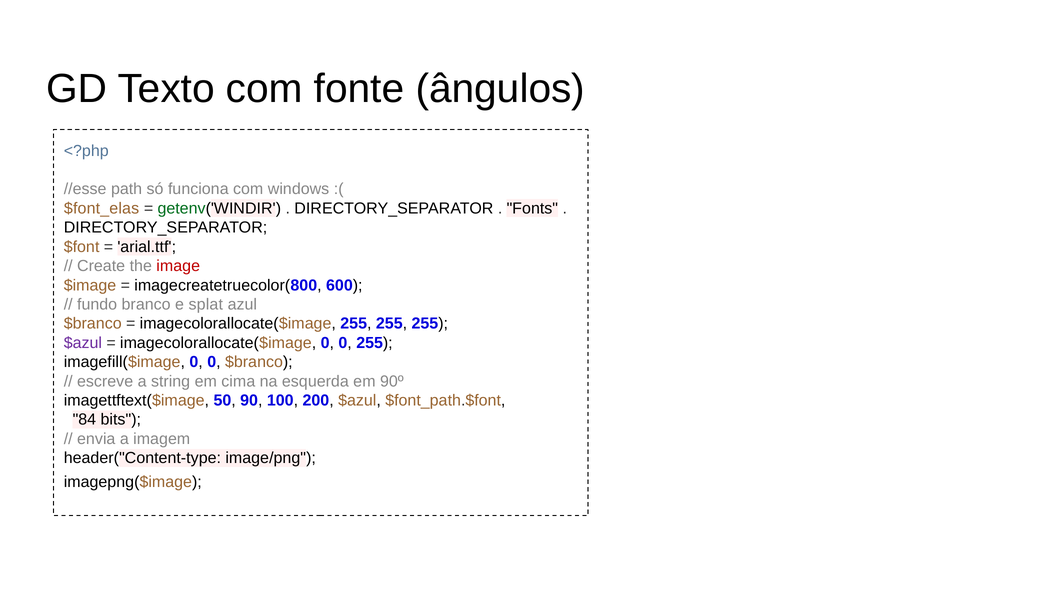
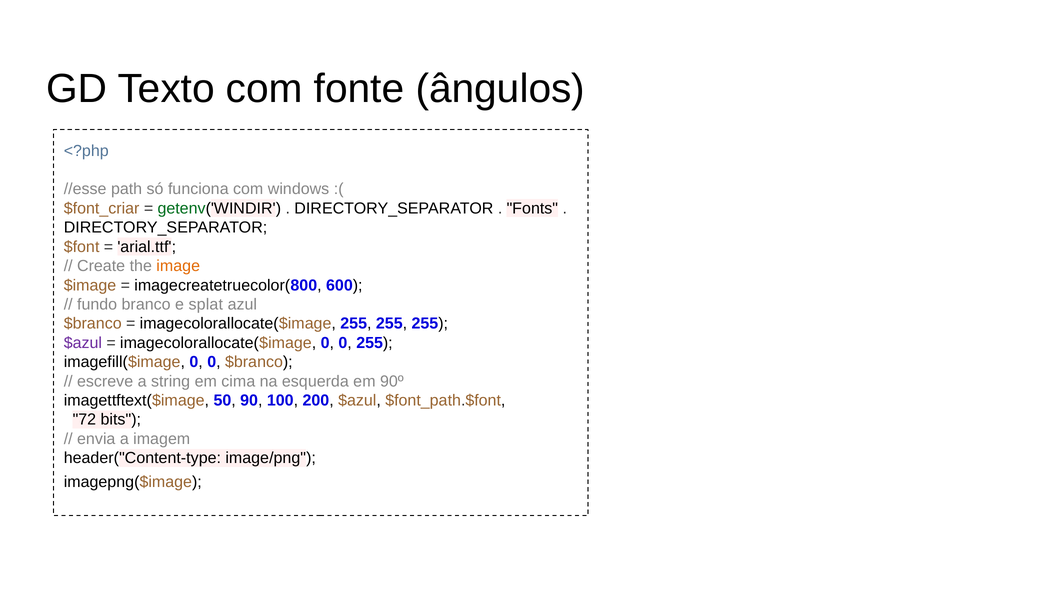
$font_elas: $font_elas -> $font_criar (102, 208)
image colour: red -> orange (178, 266)
84: 84 -> 72 (84, 420)
